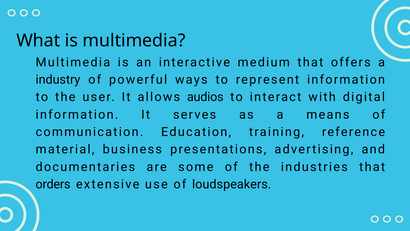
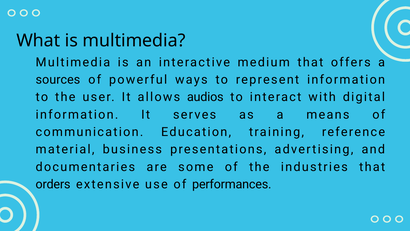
industry: industry -> sources (58, 80)
loudspeakers: loudspeakers -> performances (232, 184)
